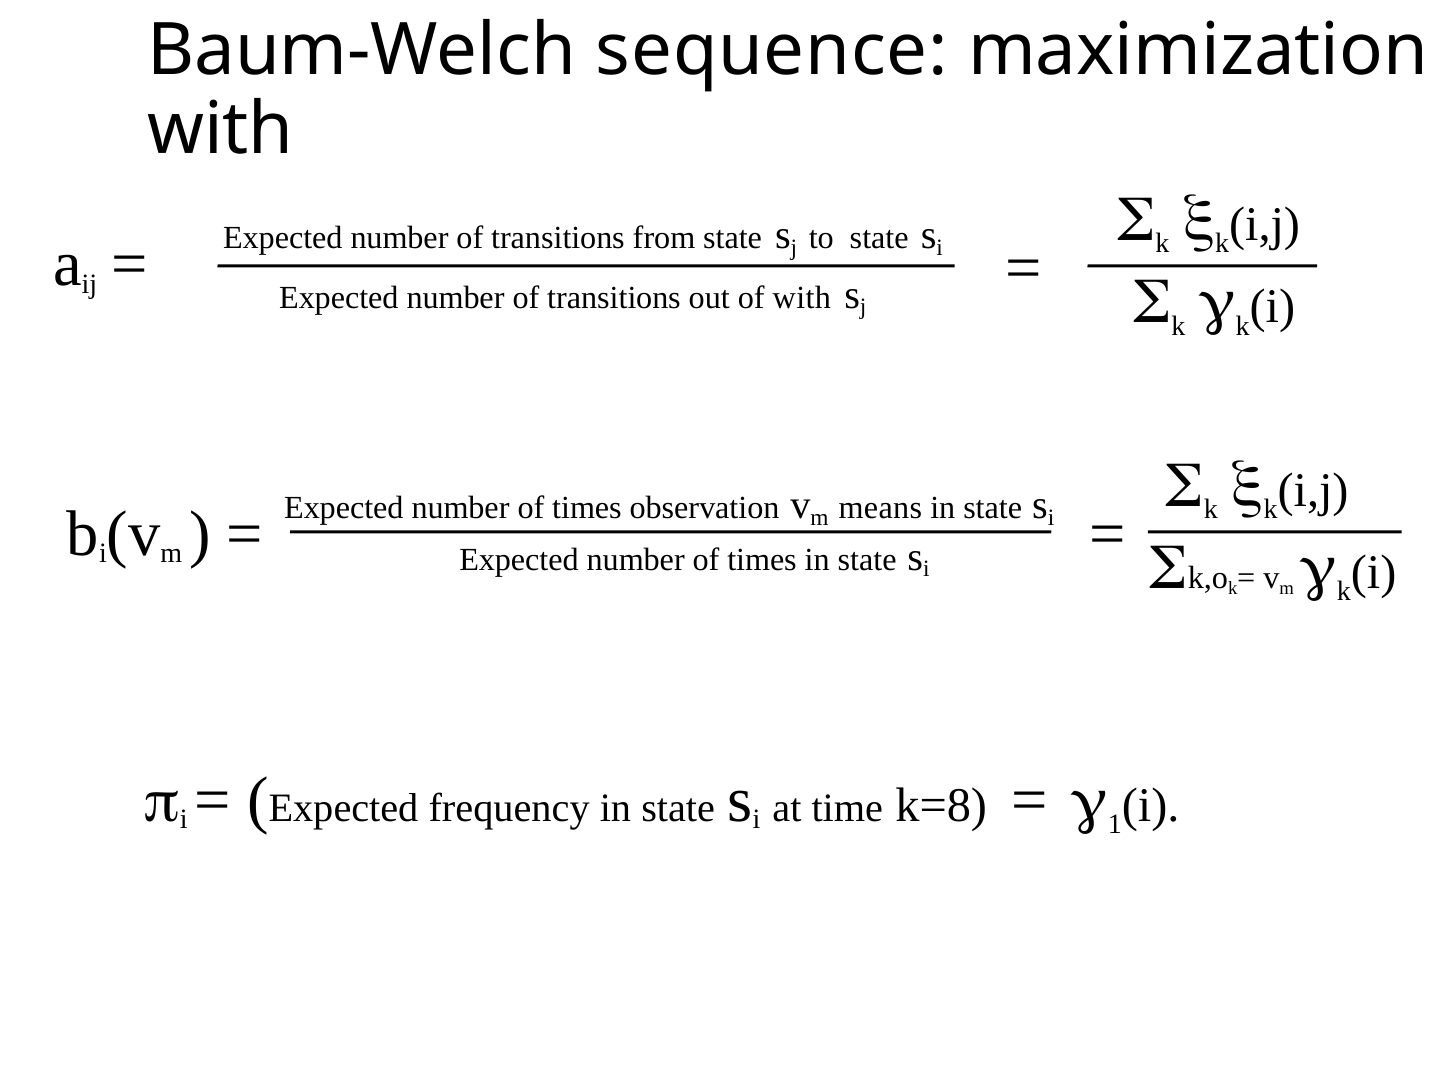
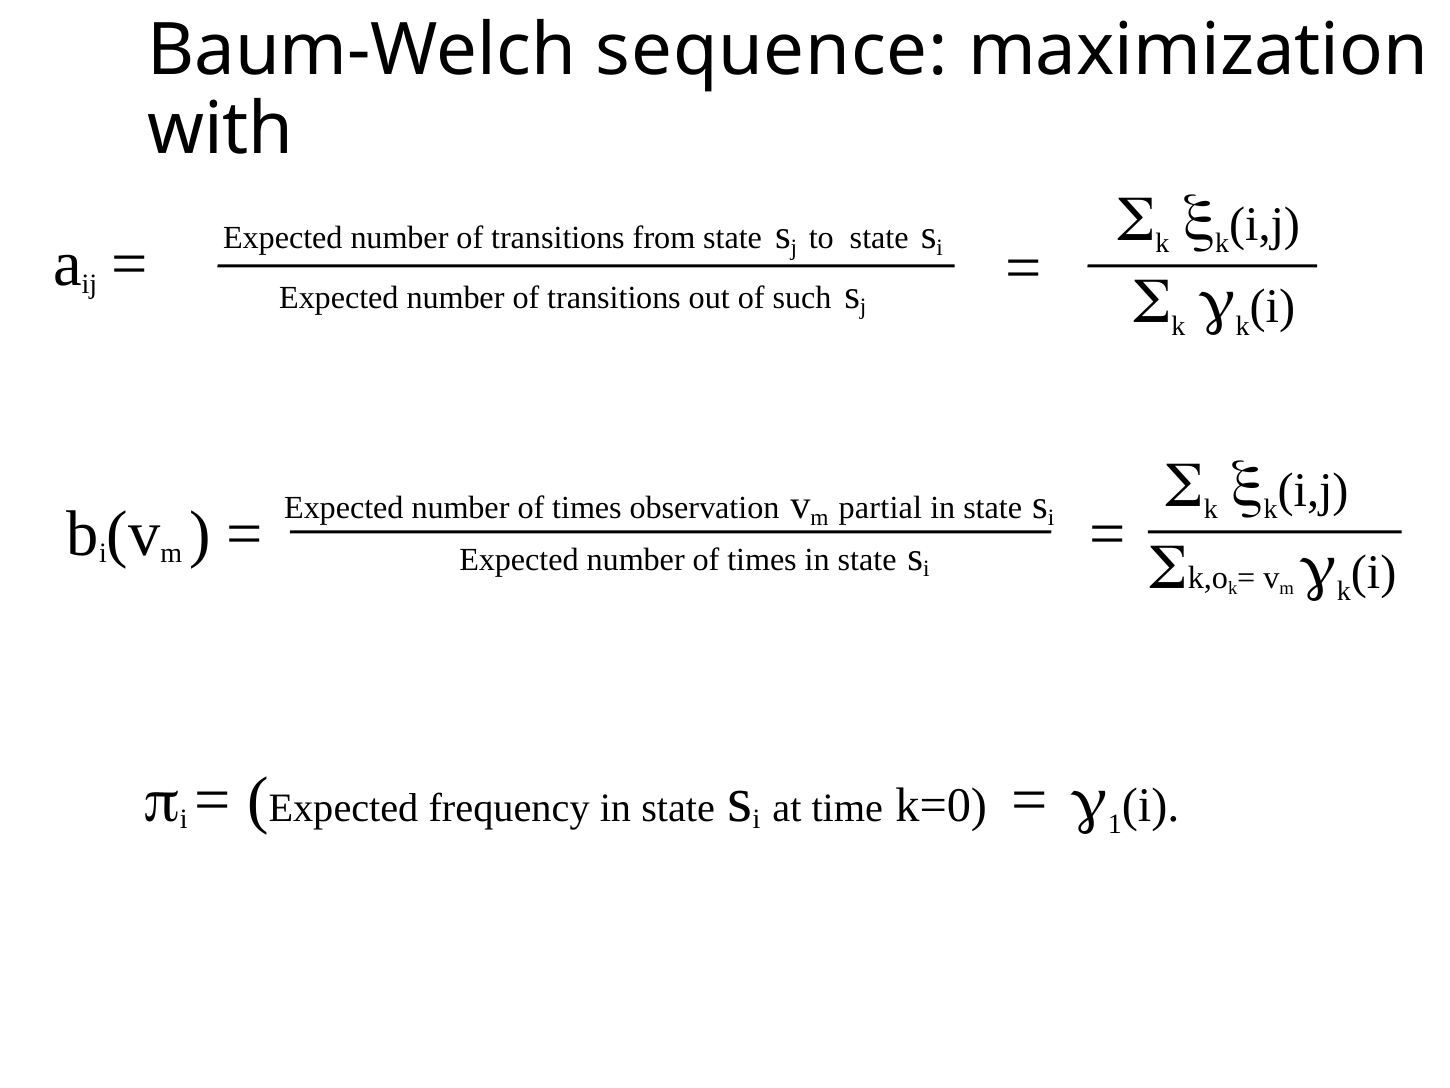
of with: with -> such (802, 298)
means: means -> partial (880, 508)
k=8: k=8 -> k=0 (941, 805)
